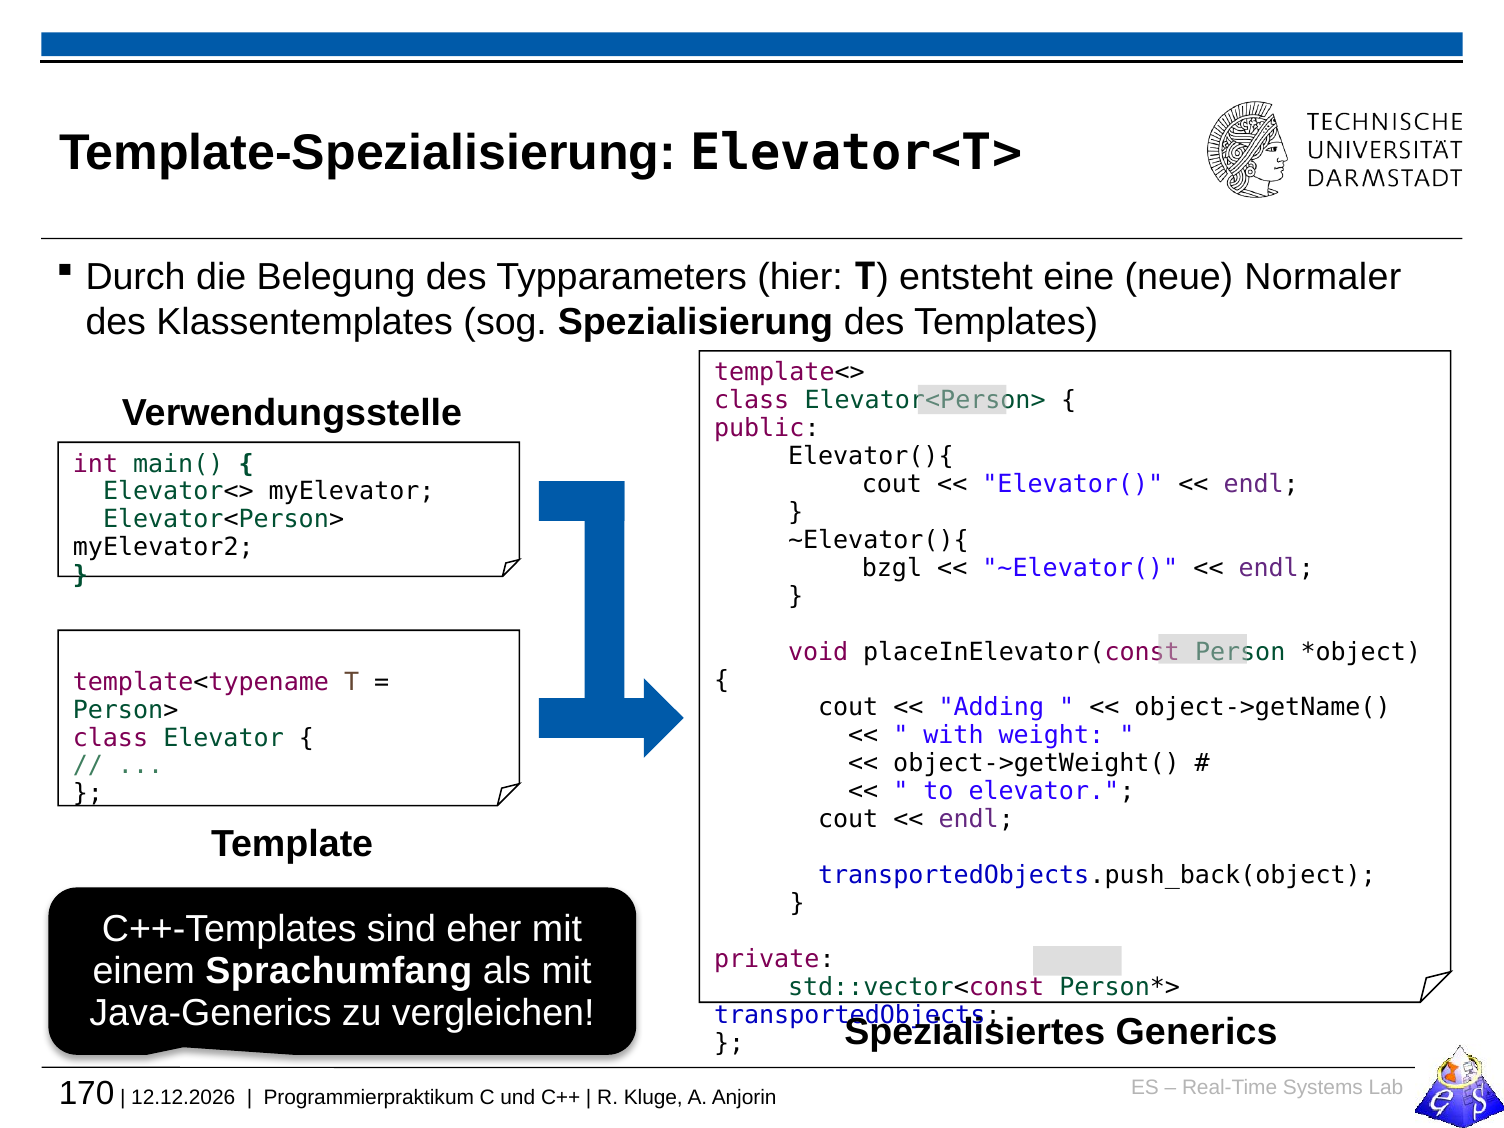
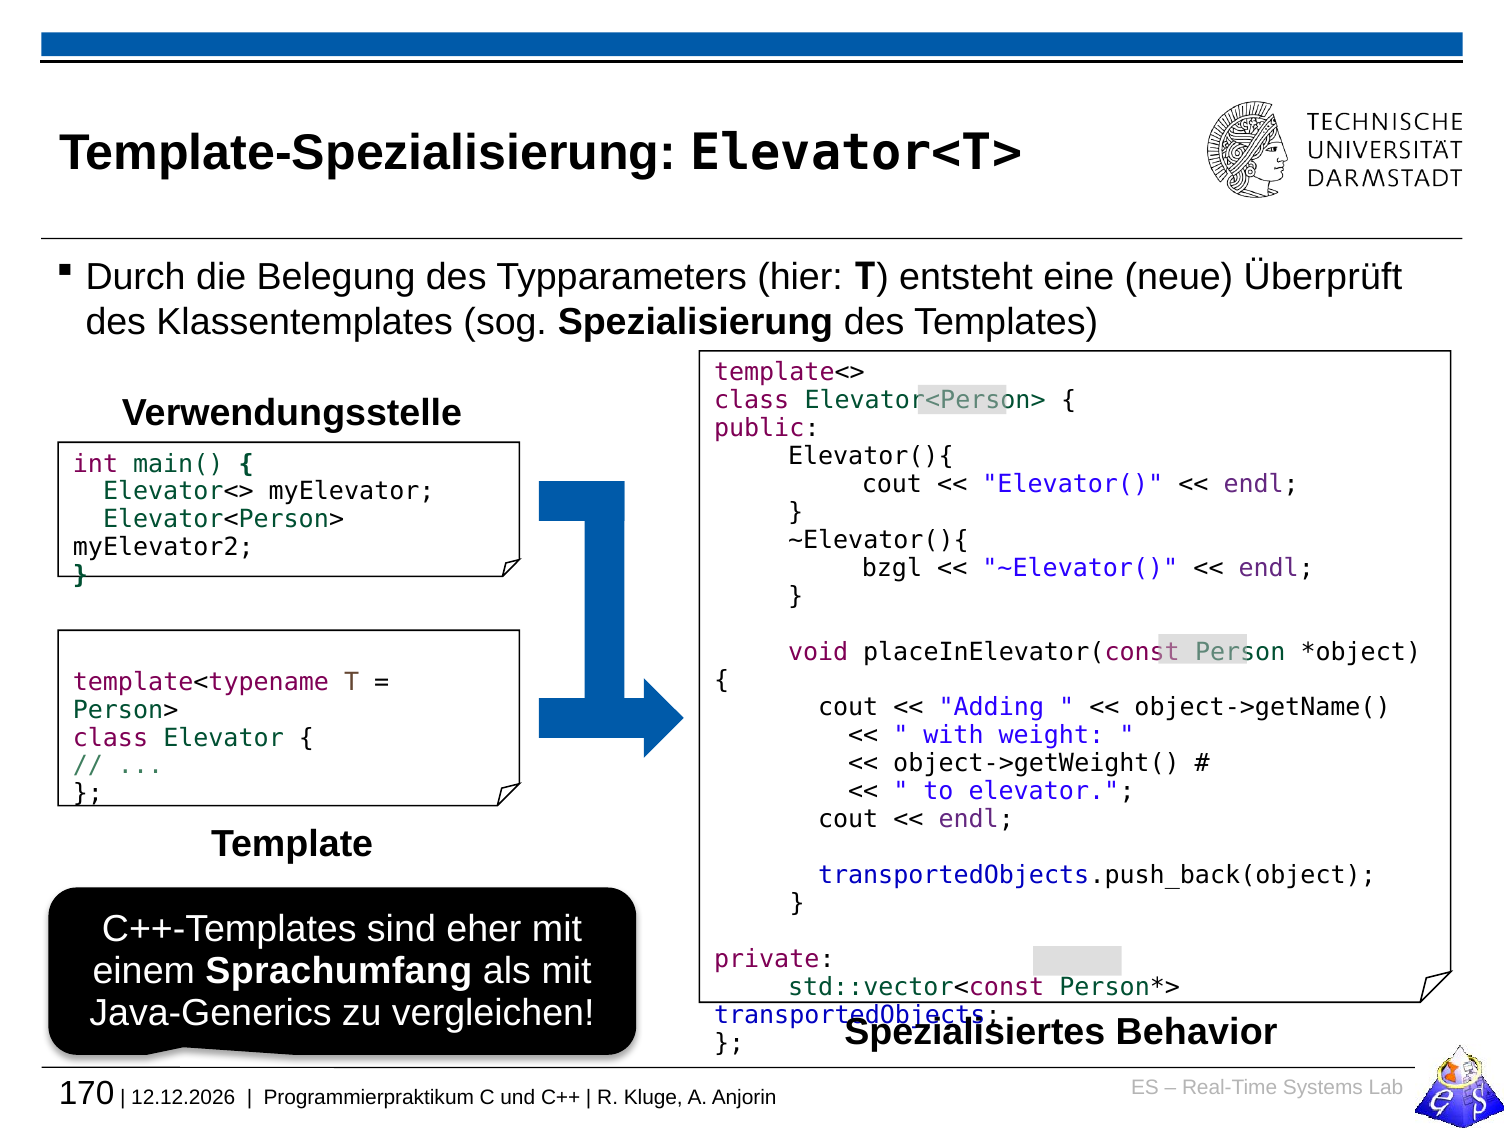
Normaler: Normaler -> Überprüft (1323, 277)
Generics: Generics -> Behavior (1197, 1032)
